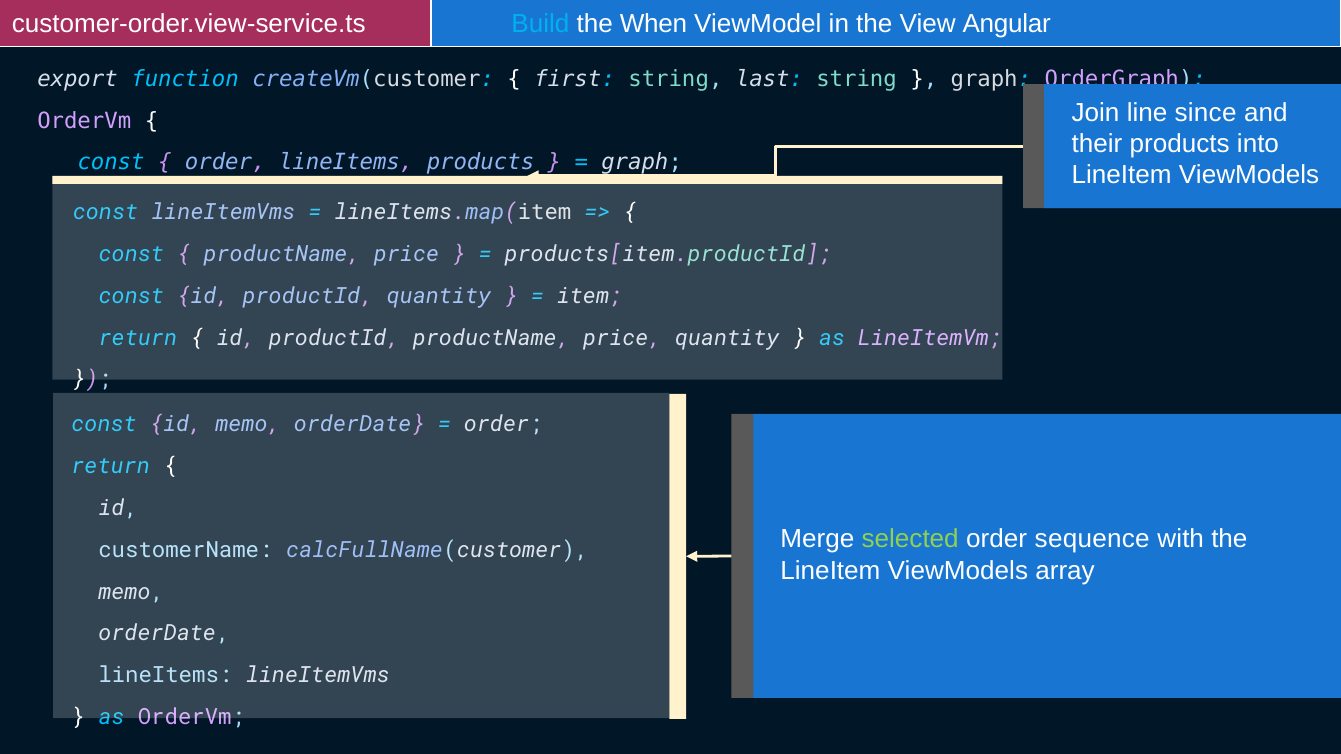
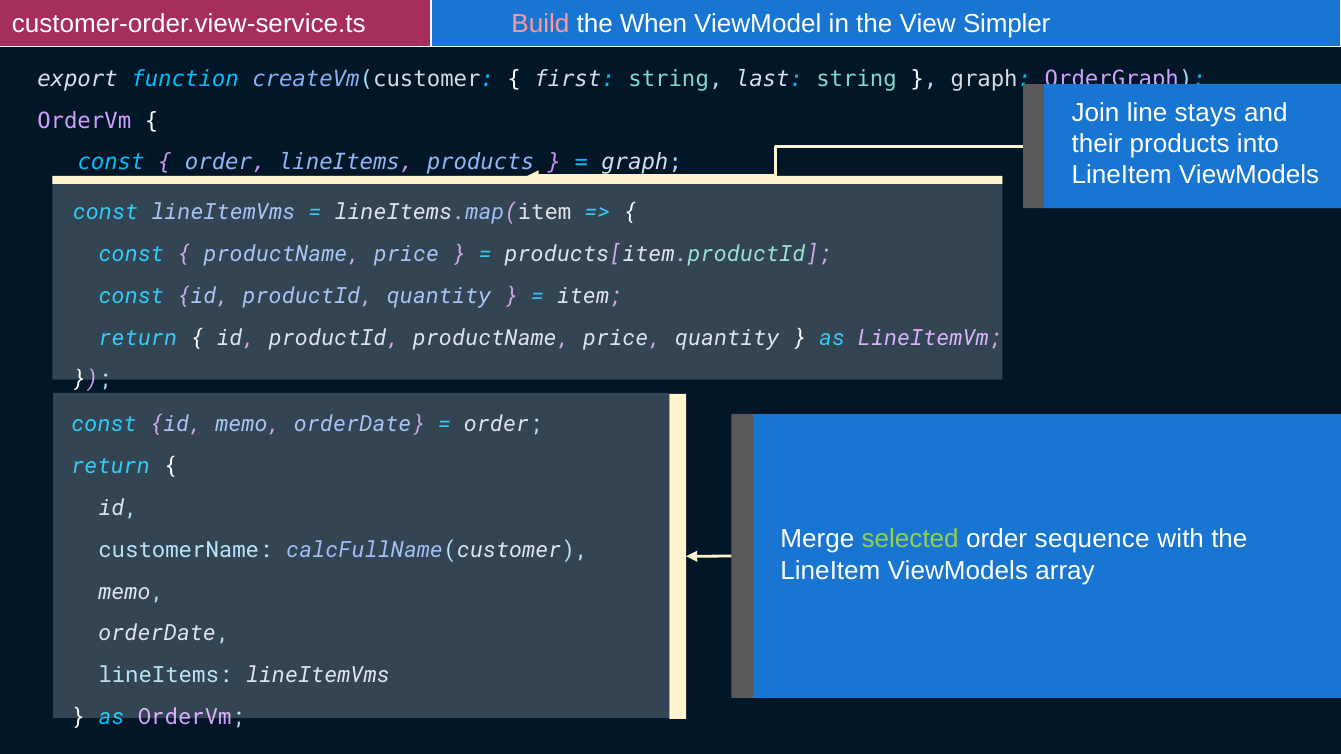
Build colour: light blue -> pink (540, 24)
Angular: Angular -> Simpler (1007, 24)
since: since -> stays (1206, 113)
